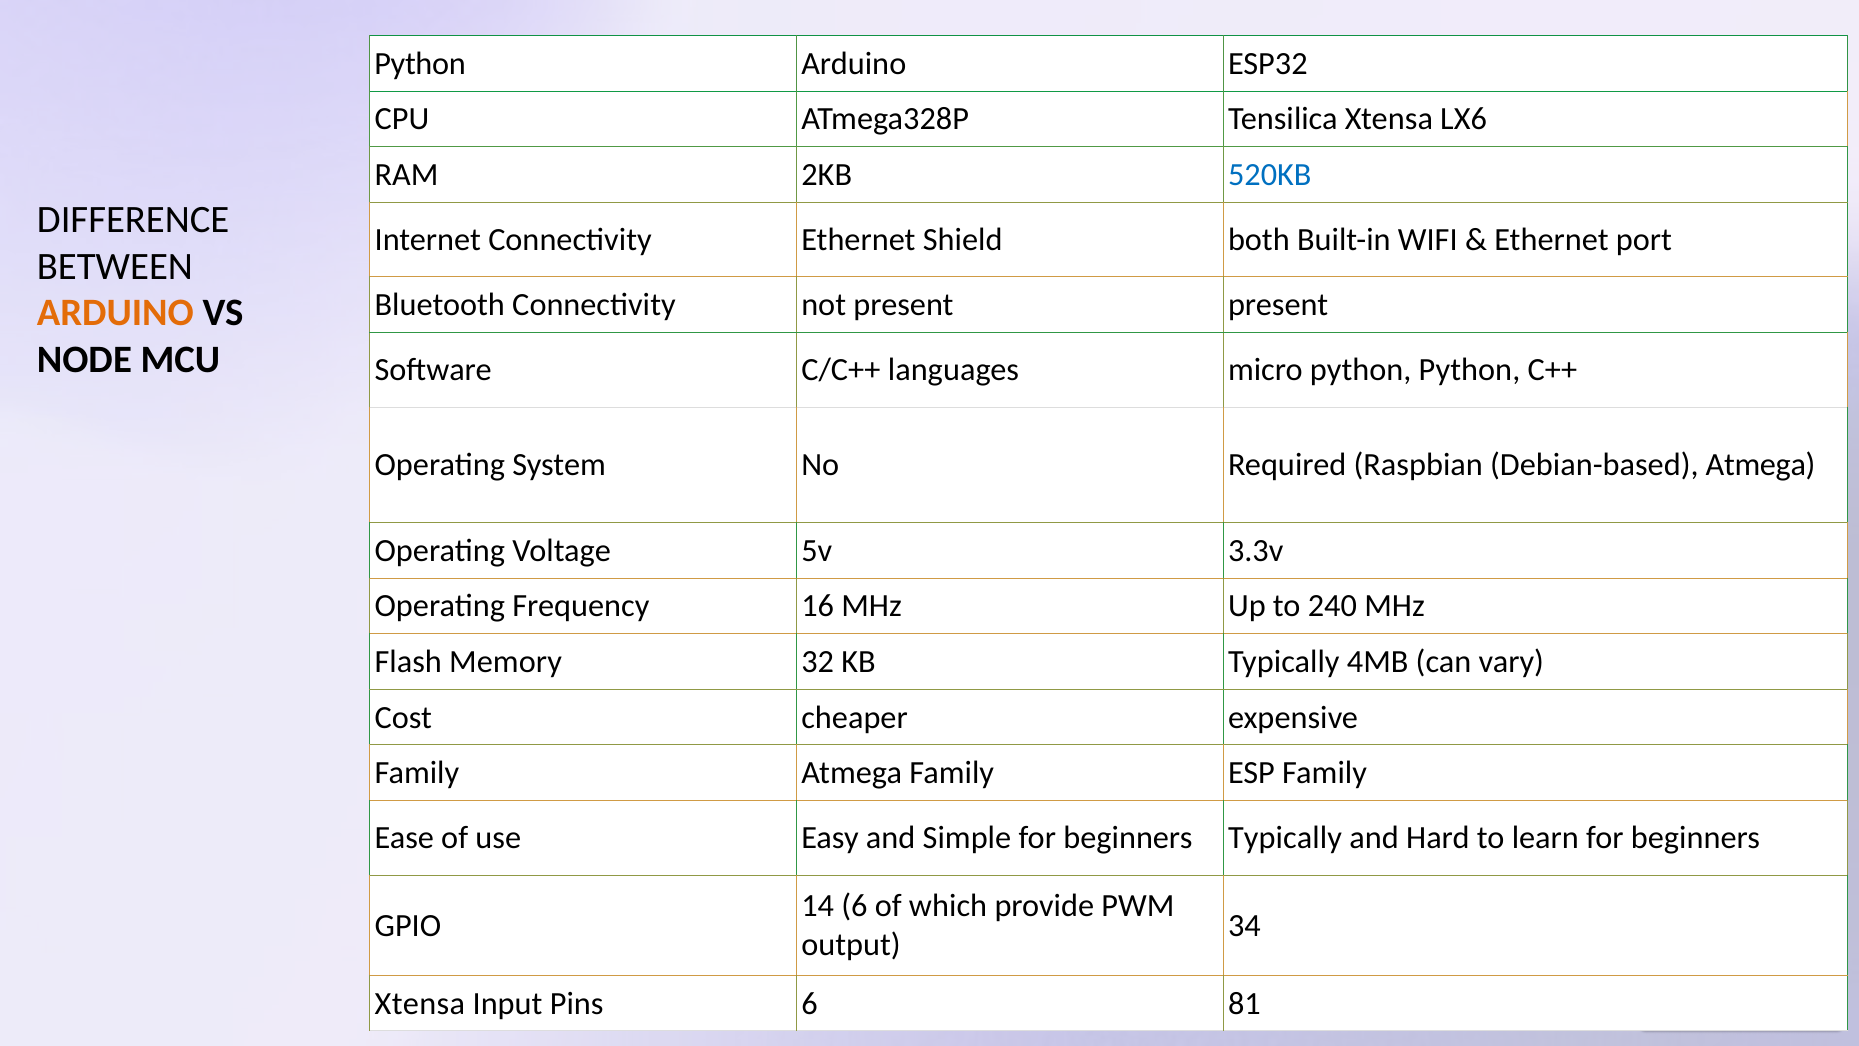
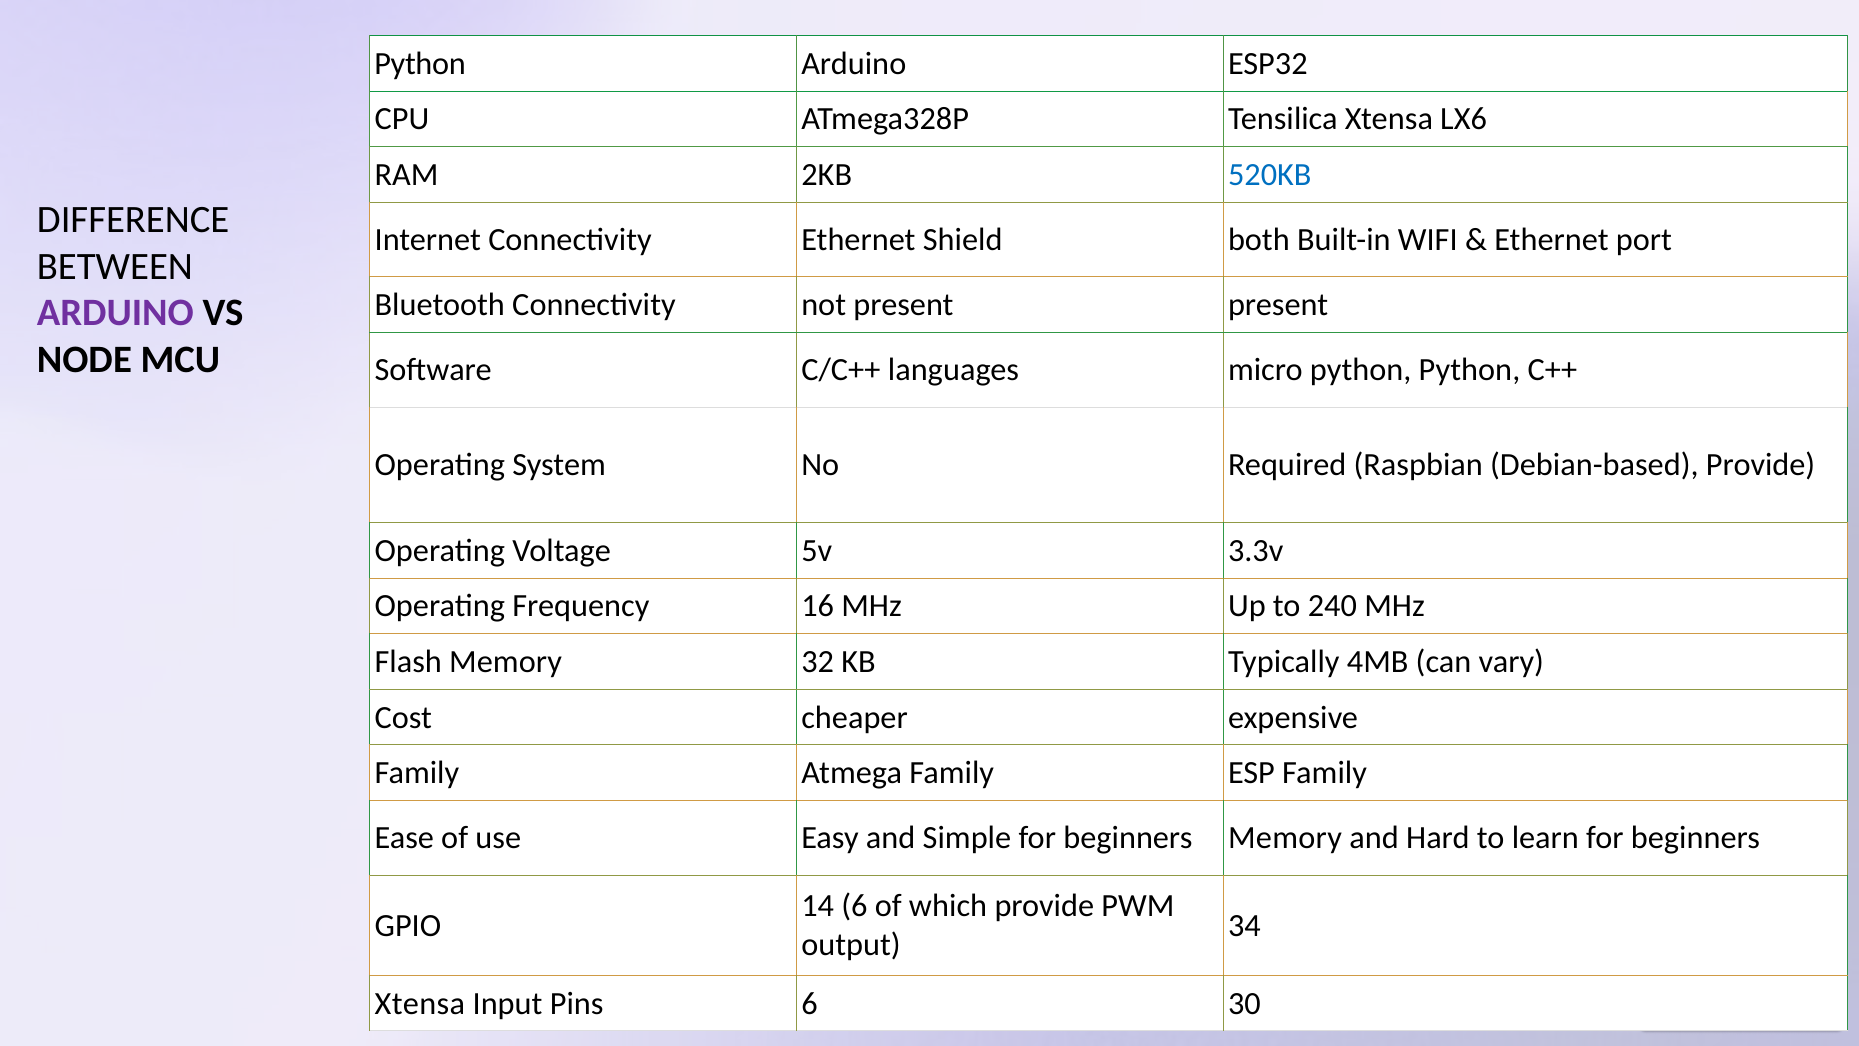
ARDUINO colour: orange -> purple (115, 313)
Debian-based Atmega: Atmega -> Provide (1760, 465)
beginners Typically: Typically -> Memory (1285, 838)
81: 81 -> 30 (1244, 1003)
